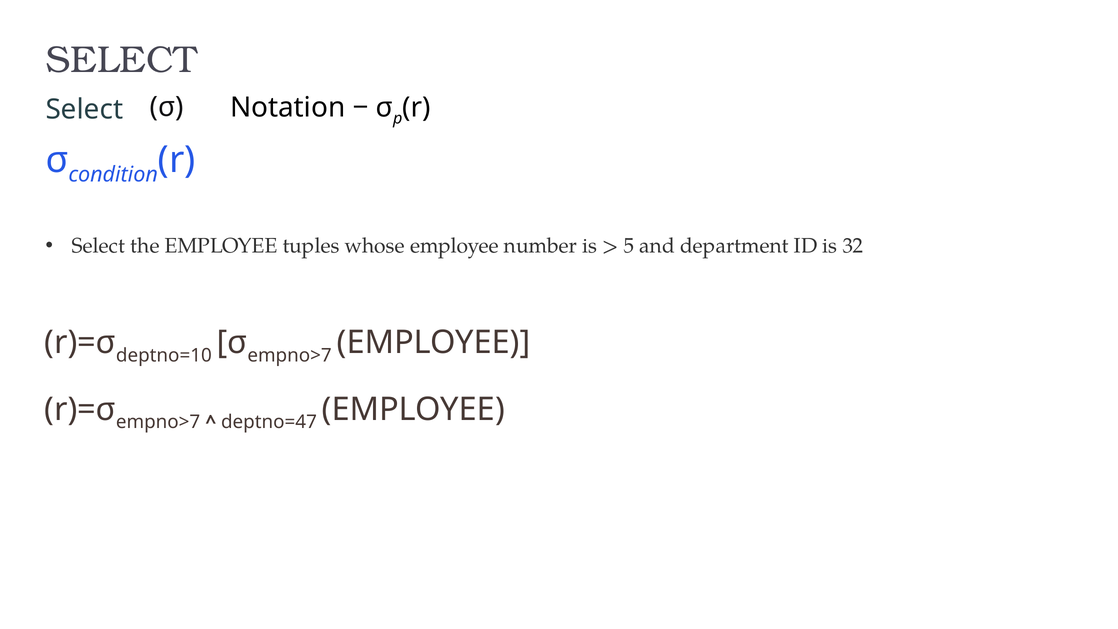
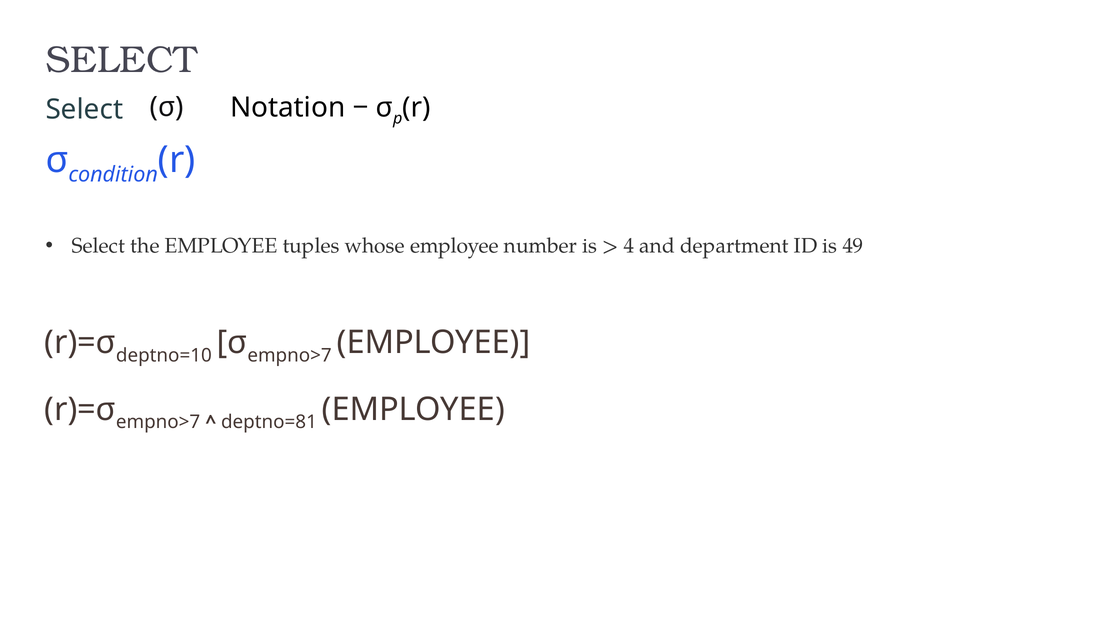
5: 5 -> 4 (629, 246)
32: 32 -> 49 (853, 246)
deptno=47: deptno=47 -> deptno=81 (269, 422)
